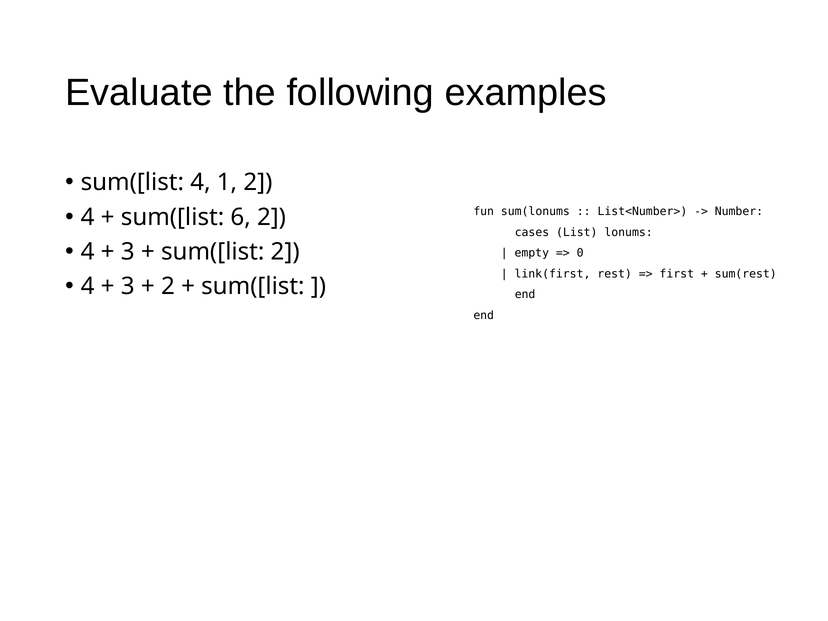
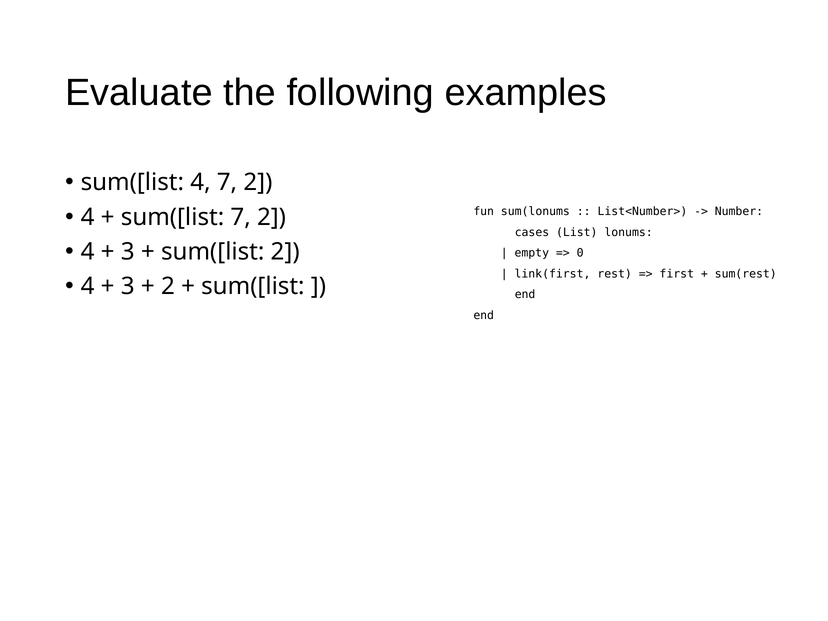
4 1: 1 -> 7 (227, 182)
sum([list 6: 6 -> 7 (241, 217)
